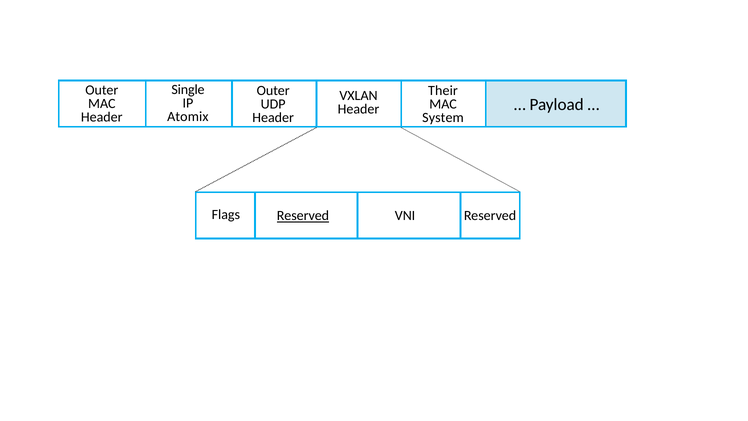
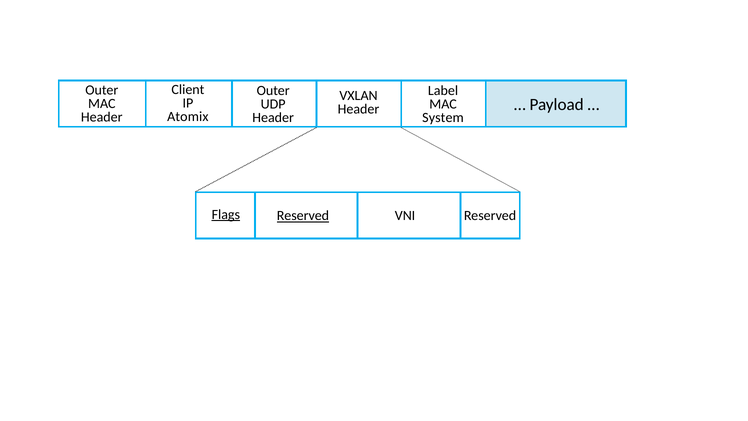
Single: Single -> Client (188, 89)
Their: Their -> Label (443, 91)
Flags underline: none -> present (226, 214)
